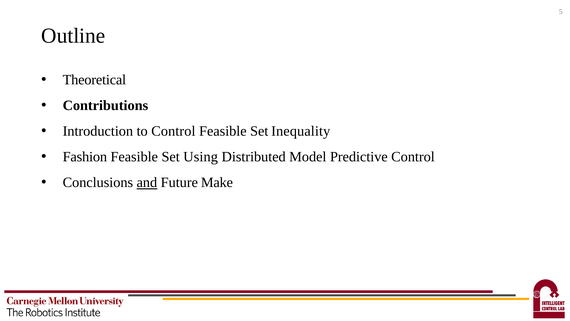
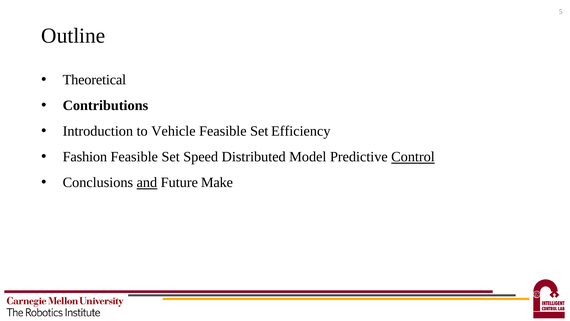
to Control: Control -> Vehicle (173, 131)
Inequality: Inequality -> Efficiency (301, 131)
Using: Using -> Speed (201, 157)
Control underline: none -> present (413, 157)
